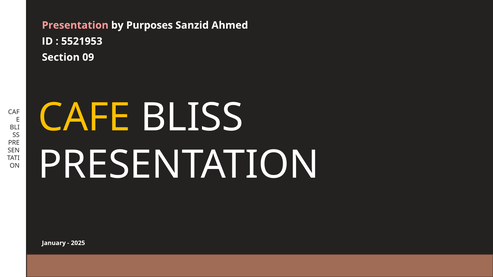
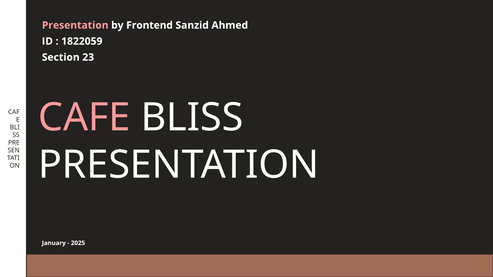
Purposes: Purposes -> Frontend (150, 25)
5521953: 5521953 -> 1822059 (82, 41)
09: 09 -> 23 (88, 57)
CAFE colour: yellow -> pink (84, 118)
